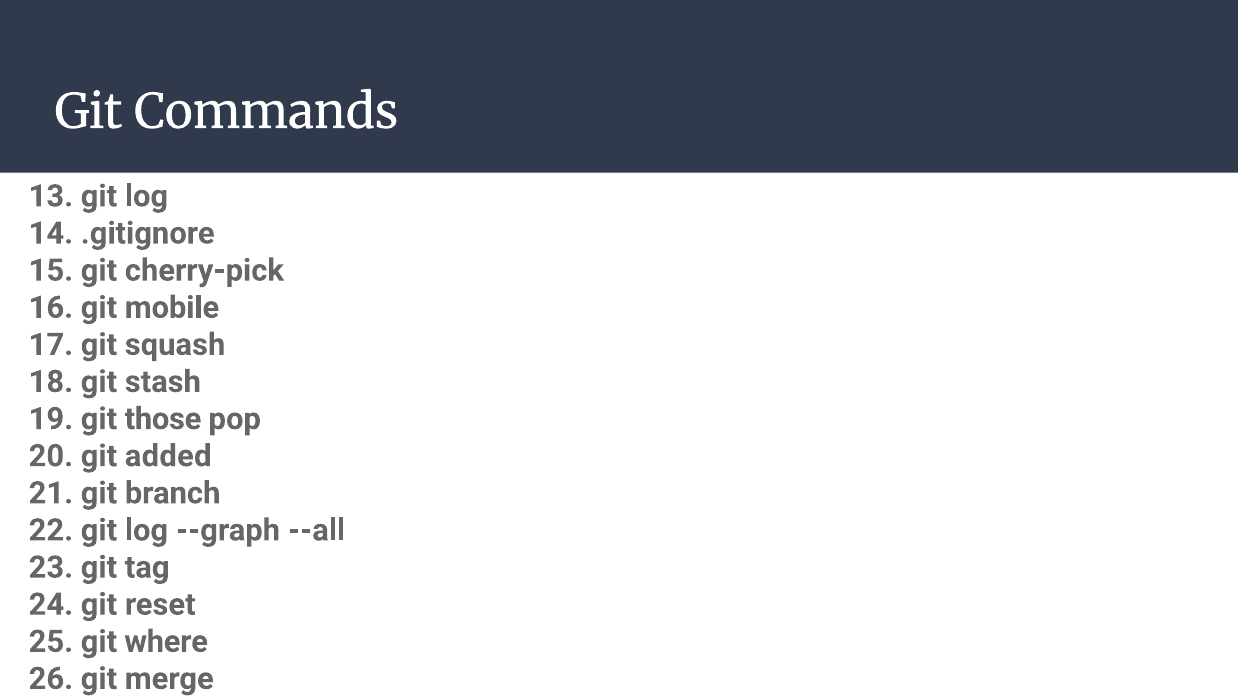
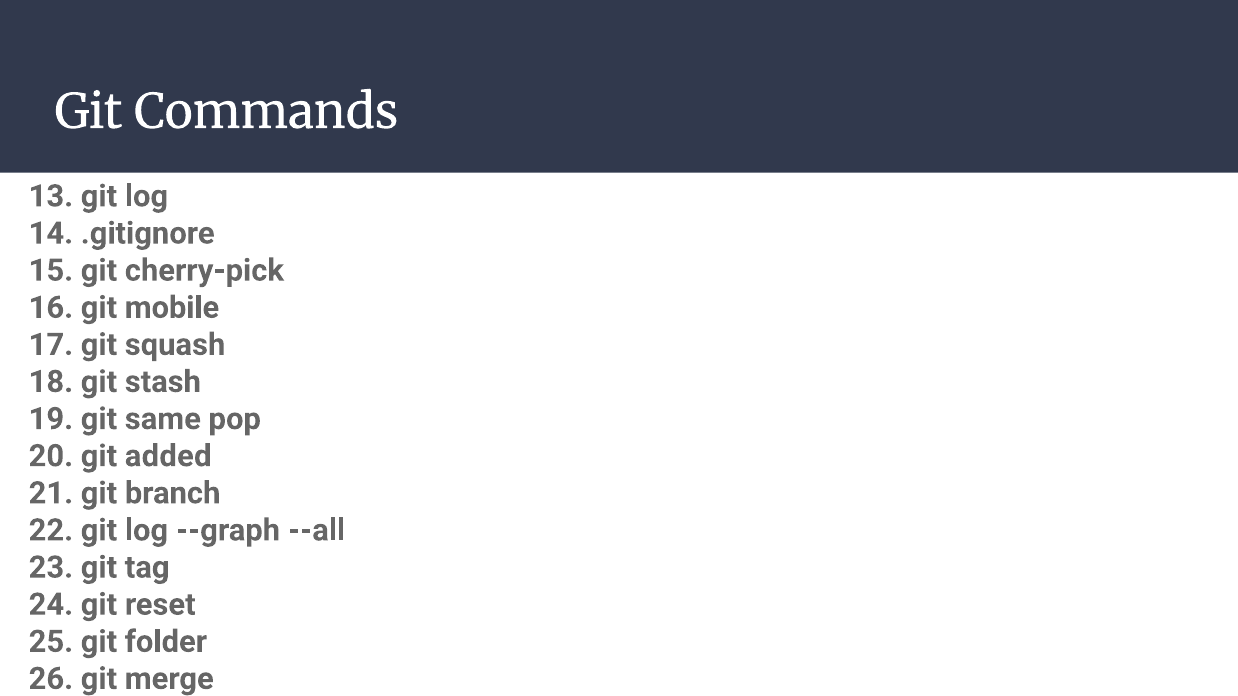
those: those -> same (163, 419)
where: where -> folder (166, 642)
